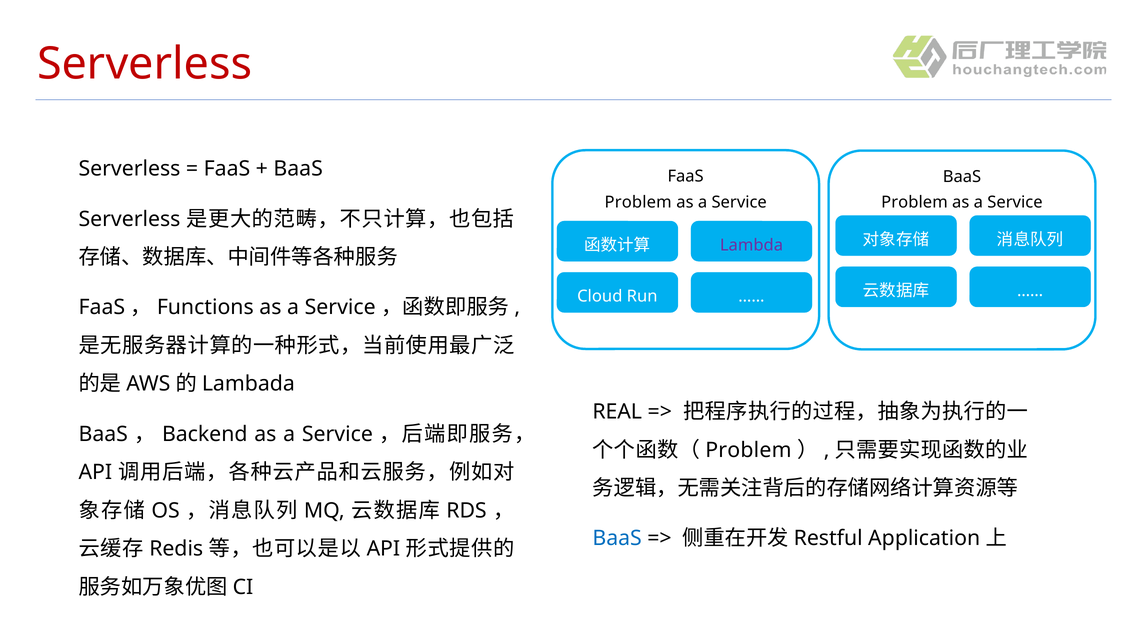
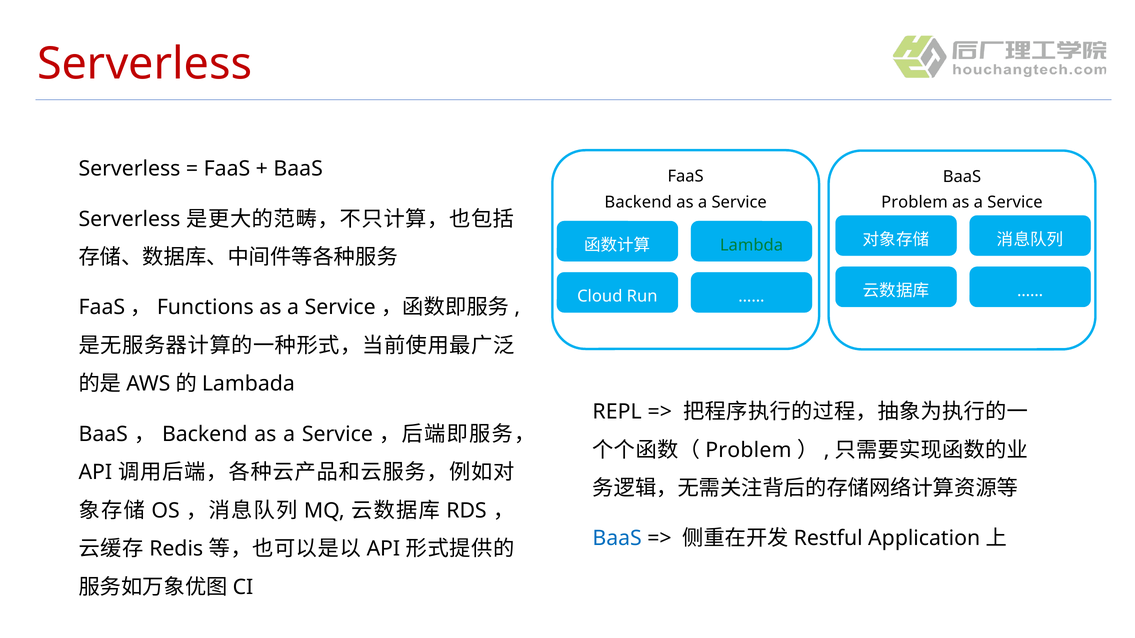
Problem: Problem -> Backend (638, 202)
Lambda colour: purple -> green (751, 245)
REAL: REAL -> REPL (617, 412)
